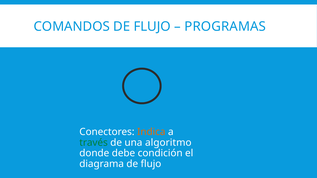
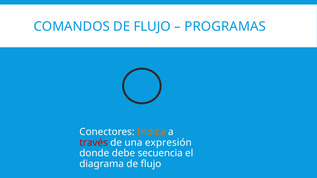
través colour: green -> red (94, 143)
algoritmo: algoritmo -> expresión (168, 143)
condición: condición -> secuencia (160, 154)
